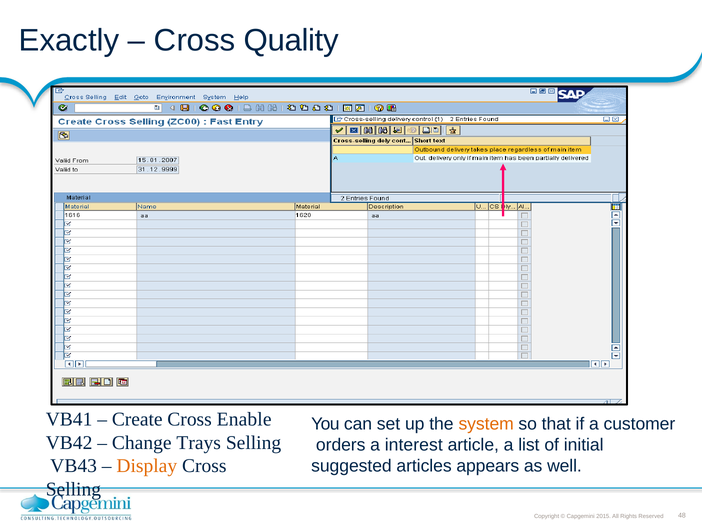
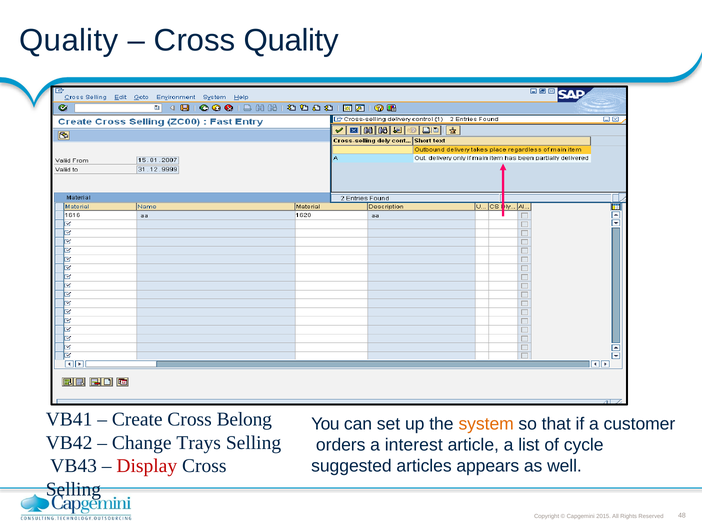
Exactly: Exactly -> Quality (69, 41)
Enable: Enable -> Belong (244, 420)
initial: initial -> cycle (584, 445)
Display colour: orange -> red (147, 466)
